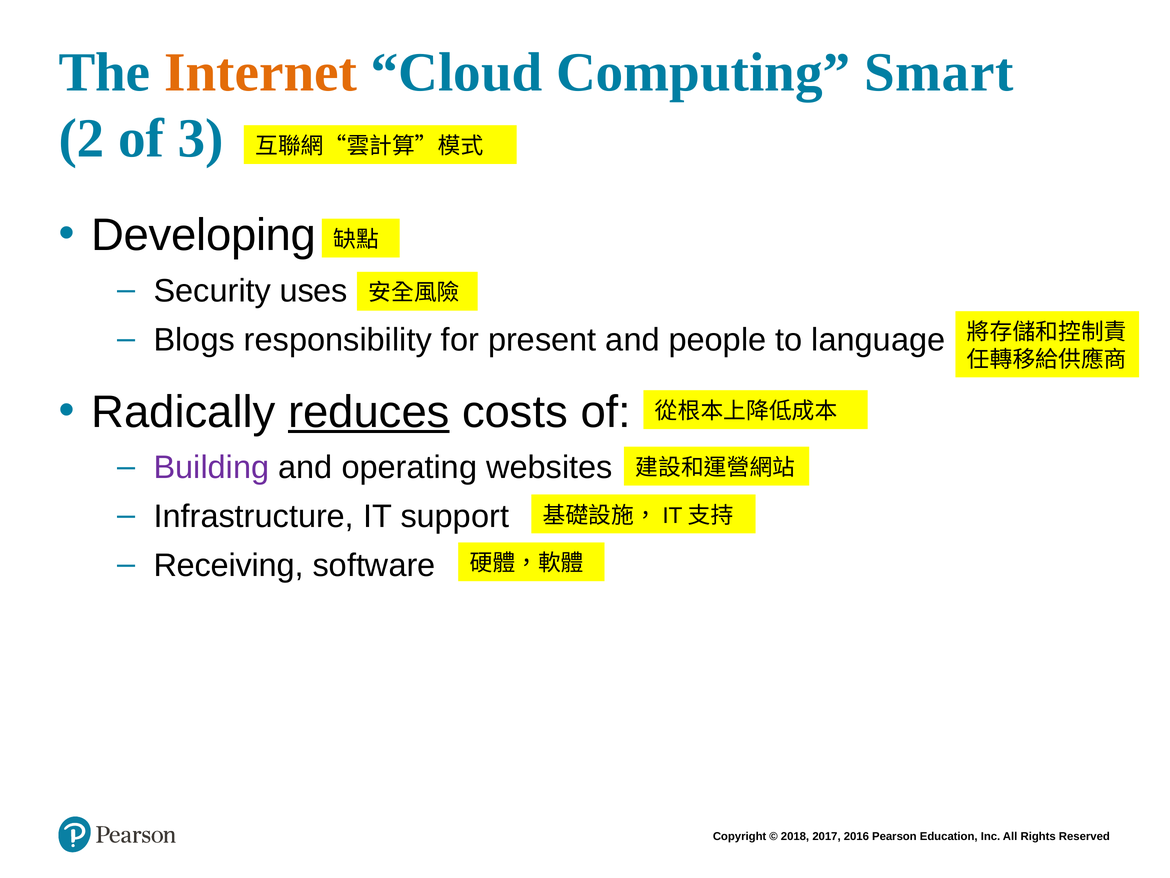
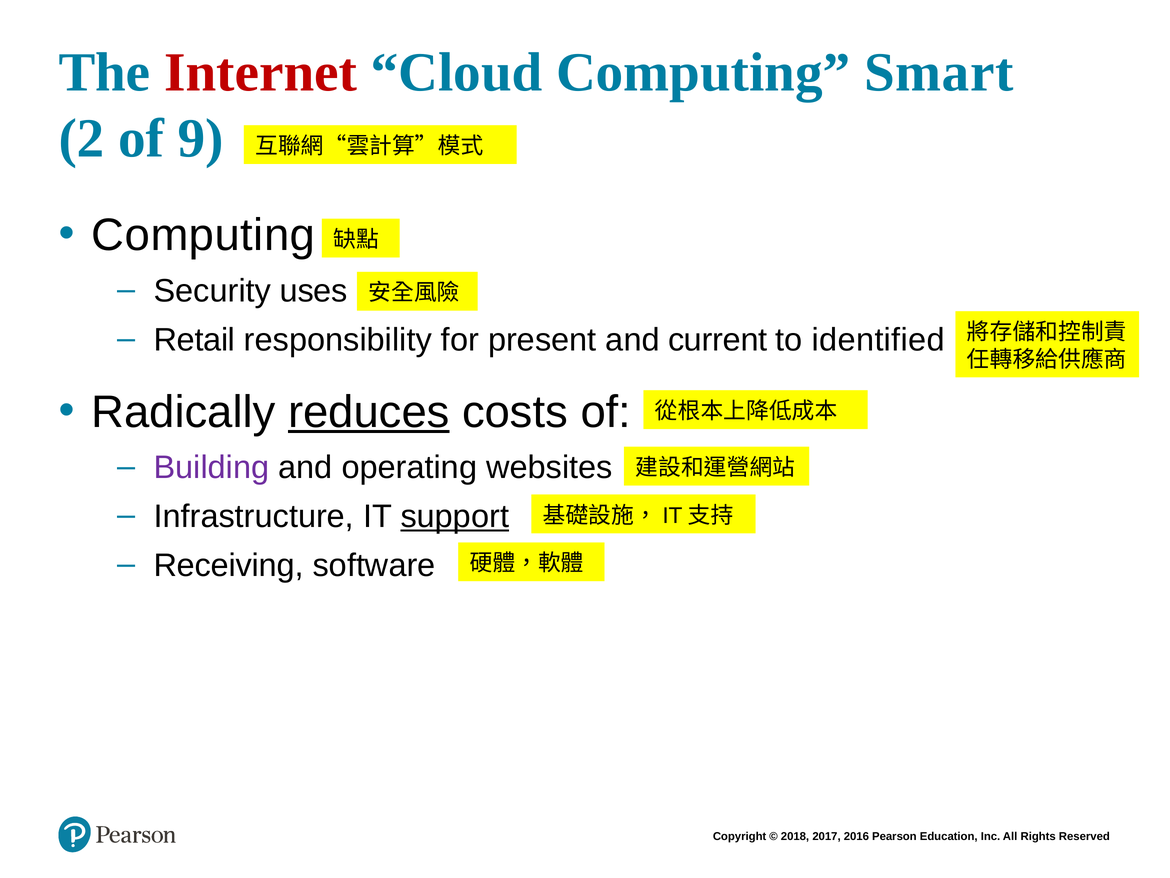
Internet colour: orange -> red (261, 72)
3: 3 -> 9 (201, 139)
Developing: Developing -> Computing (203, 235)
Blogs: Blogs -> Retail (194, 340)
people: people -> current (718, 340)
language: language -> identified (878, 340)
support underline: none -> present (455, 516)
